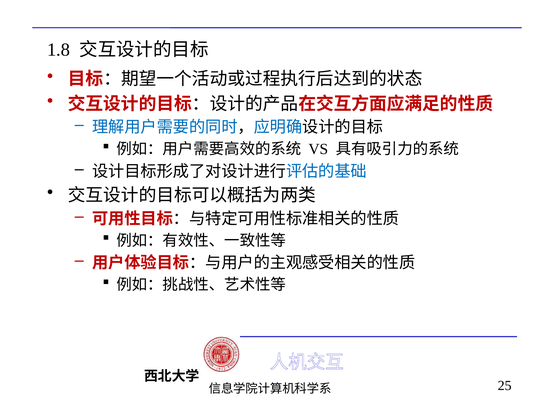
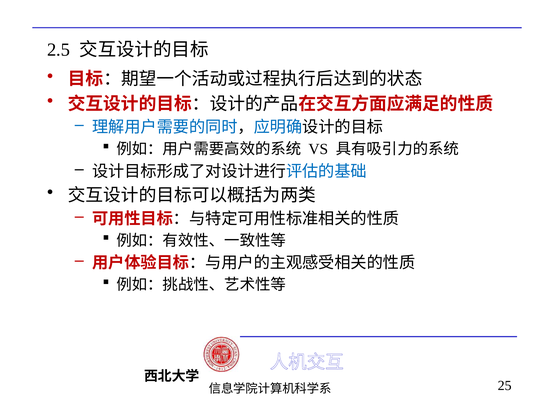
1.8: 1.8 -> 2.5 (59, 50)
